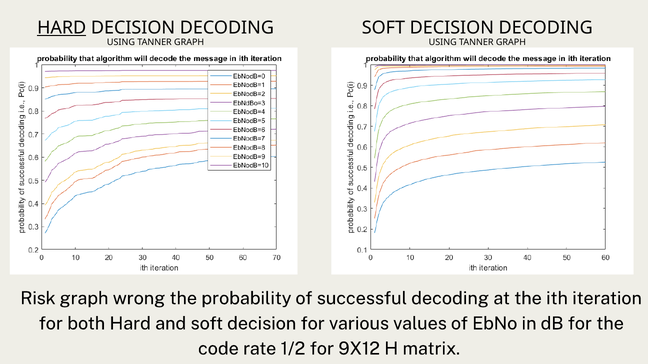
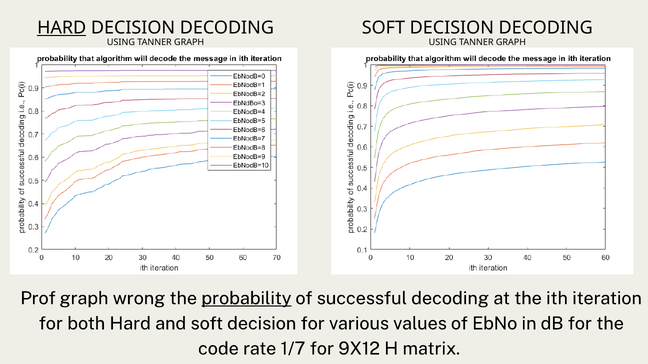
Risk: Risk -> Prof (38, 299)
probability underline: none -> present (246, 299)
1/2: 1/2 -> 1/7 (293, 349)
